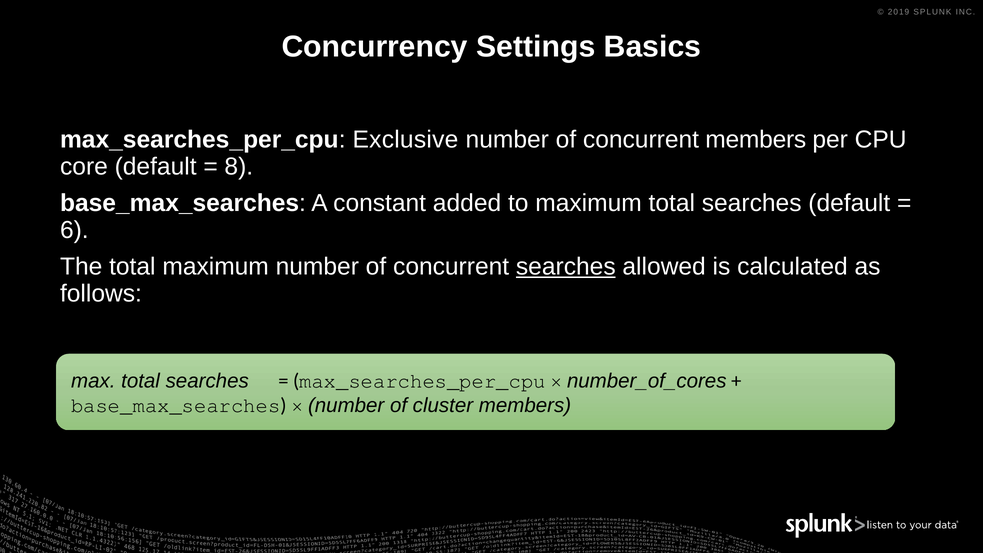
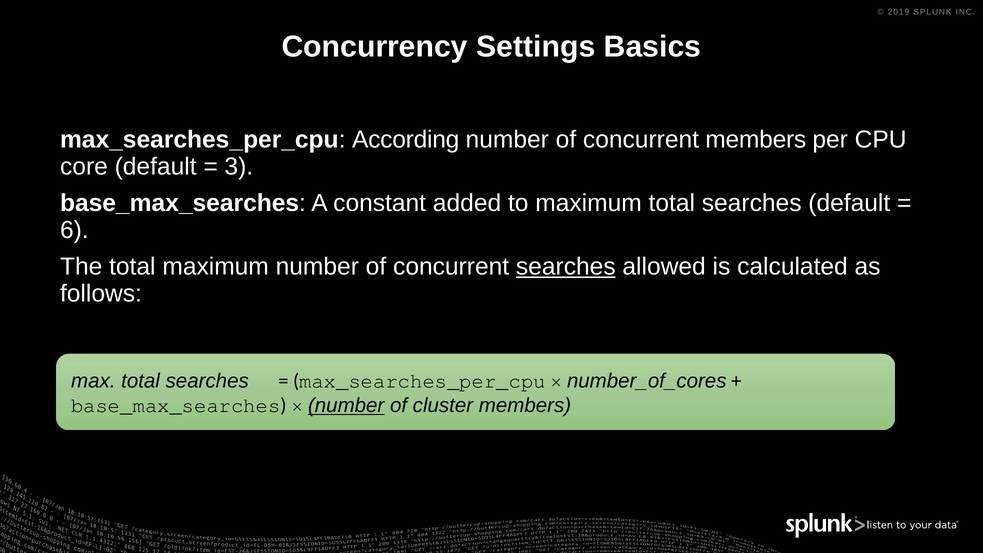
Exclusive: Exclusive -> According (406, 140)
8: 8 -> 3 (239, 167)
number underline: none -> present (346, 406)
